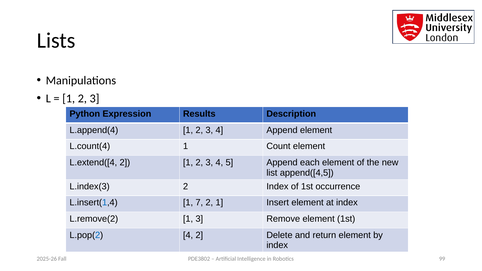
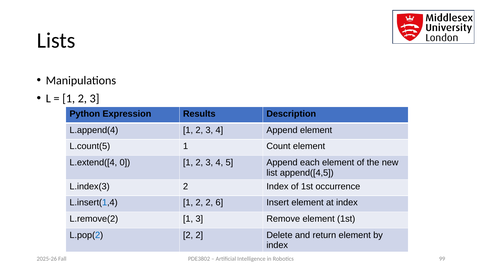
L.count(4: L.count(4 -> L.count(5 (90, 146)
L.extend([4 2: 2 -> 0 (125, 163)
L.insert(1,4 1 7: 7 -> 2 (199, 203)
1: 1 -> 6 (219, 203)
L.pop(2 4: 4 -> 2 (188, 235)
